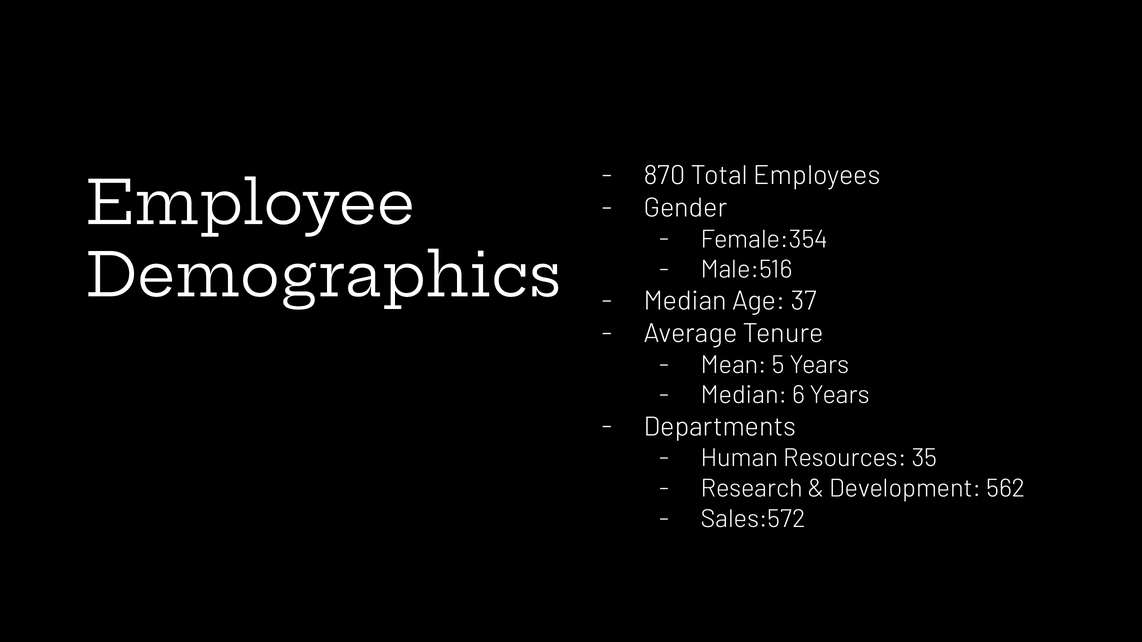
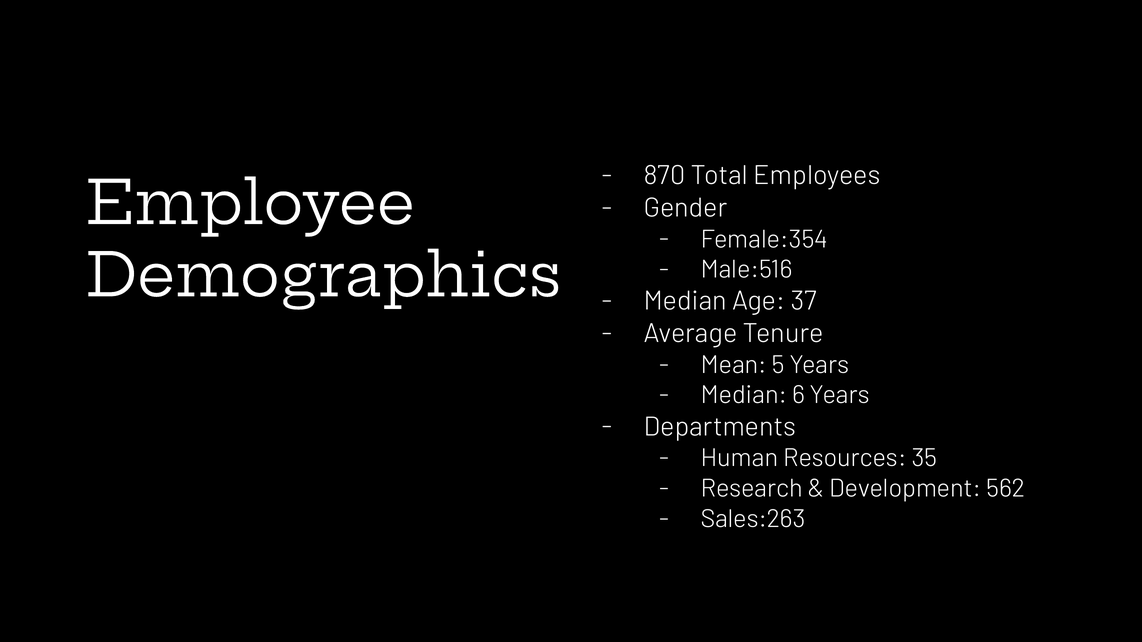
Sales:572: Sales:572 -> Sales:263 (753, 519)
